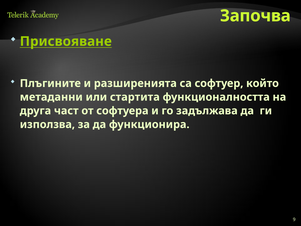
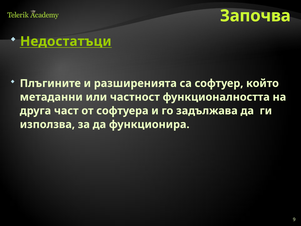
Присвояване: Присвояване -> Недостатъци (66, 41)
стартита: стартита -> частност (135, 97)
